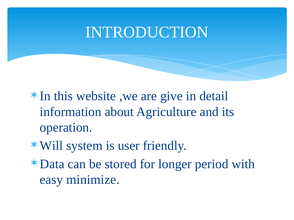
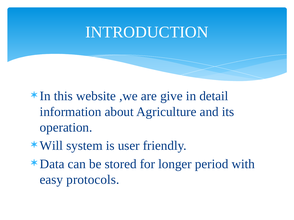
minimize: minimize -> protocols (93, 180)
